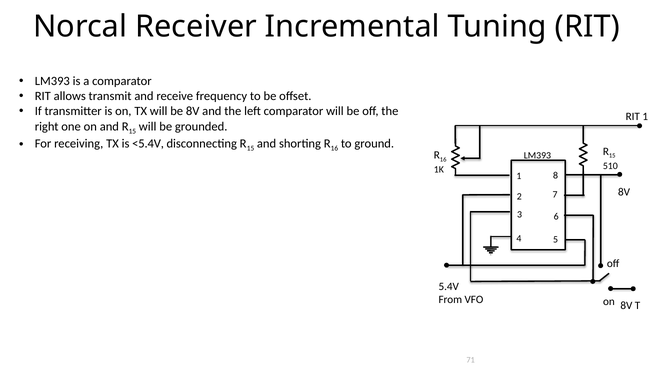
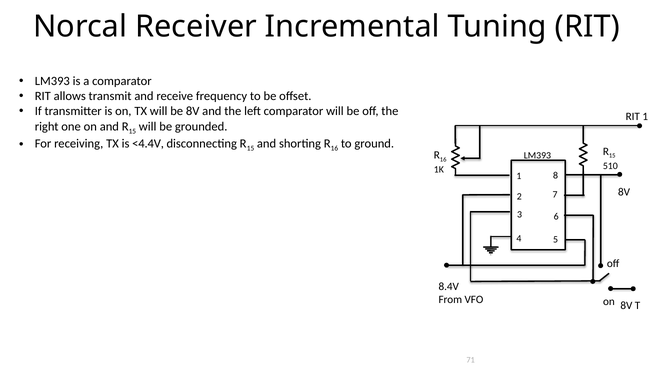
<5.4V: <5.4V -> <4.4V (148, 143)
5.4V: 5.4V -> 8.4V (449, 286)
